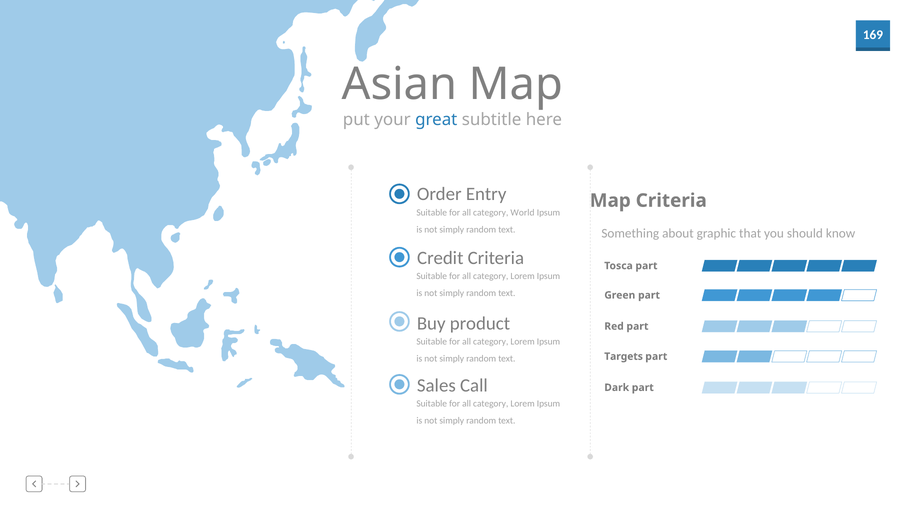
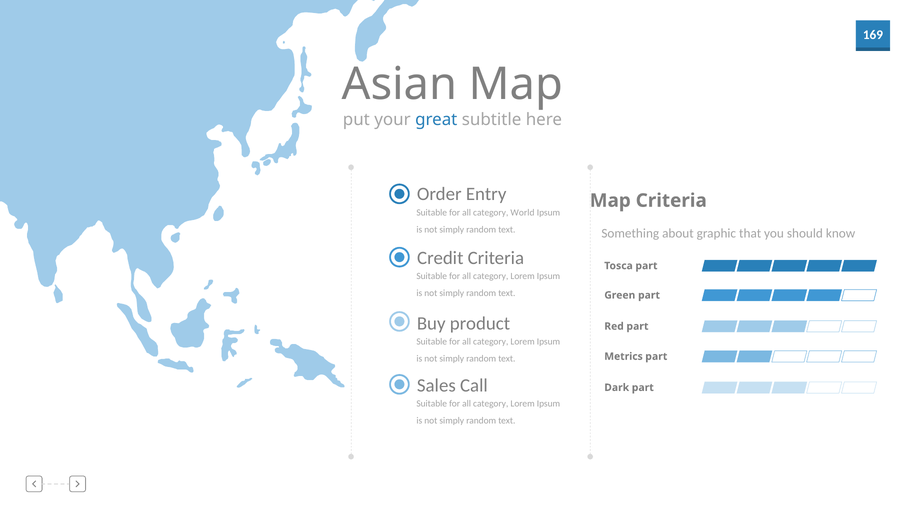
Targets: Targets -> Metrics (624, 356)
